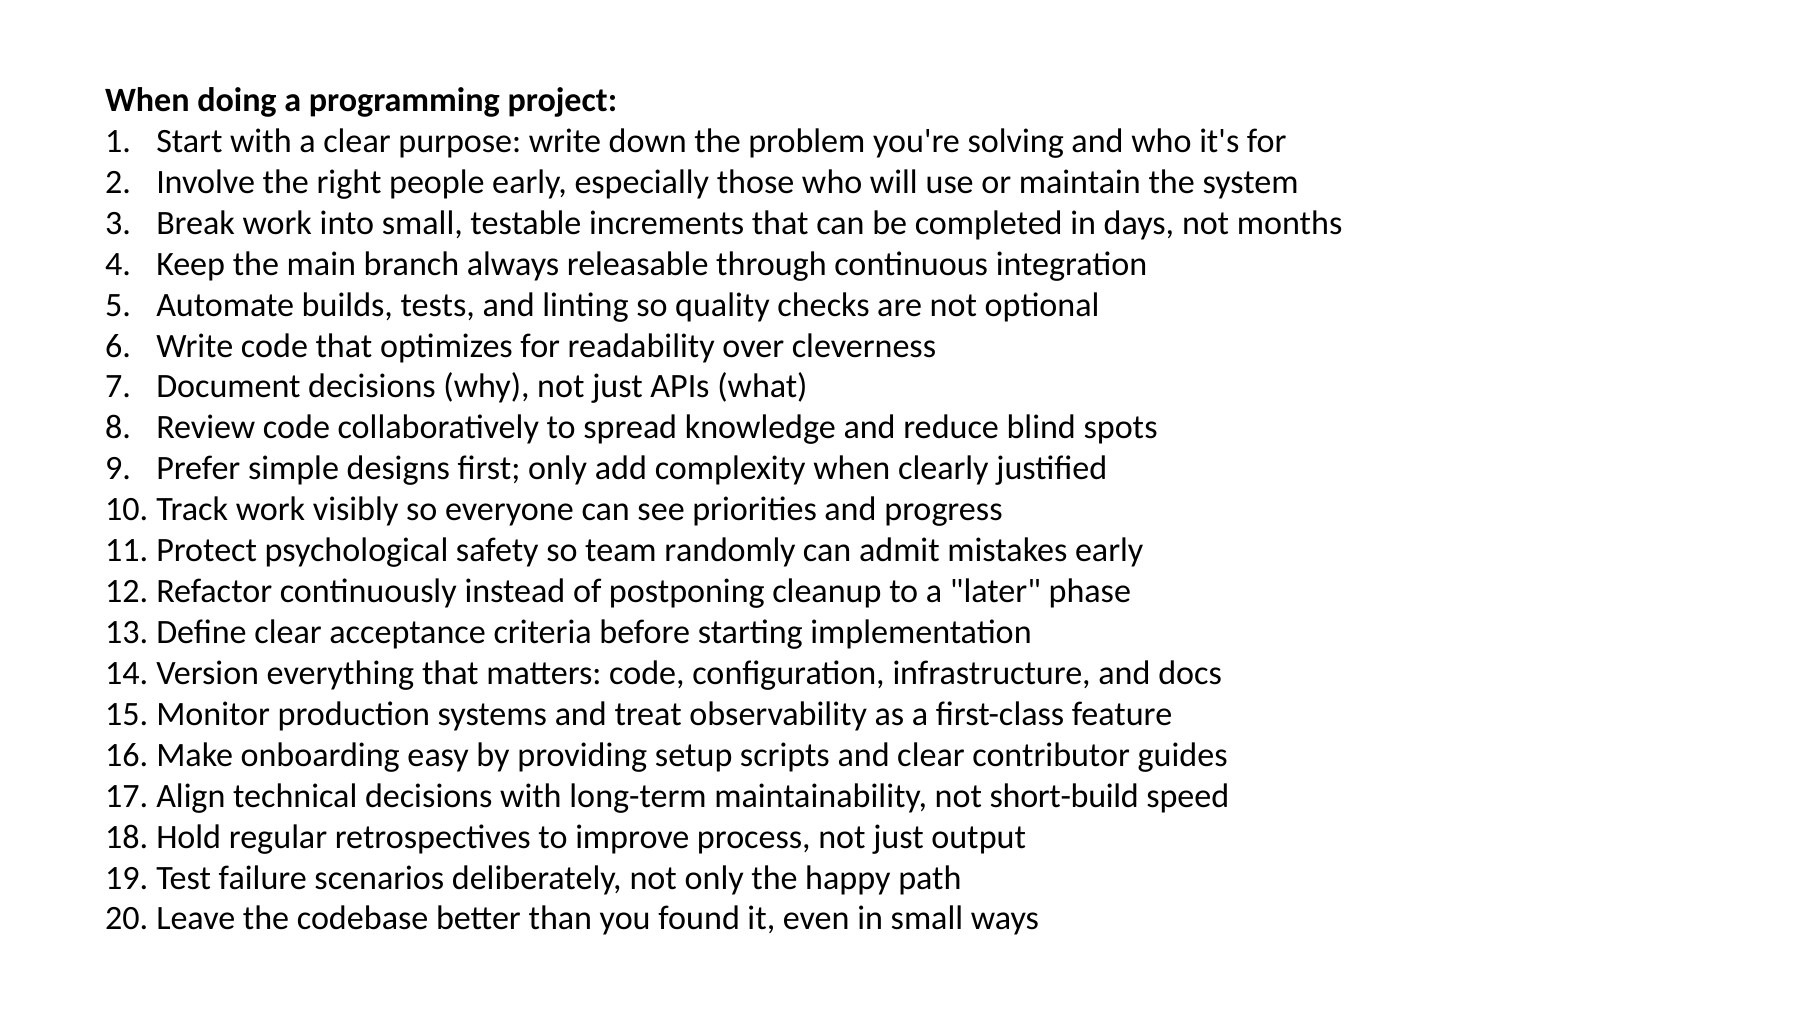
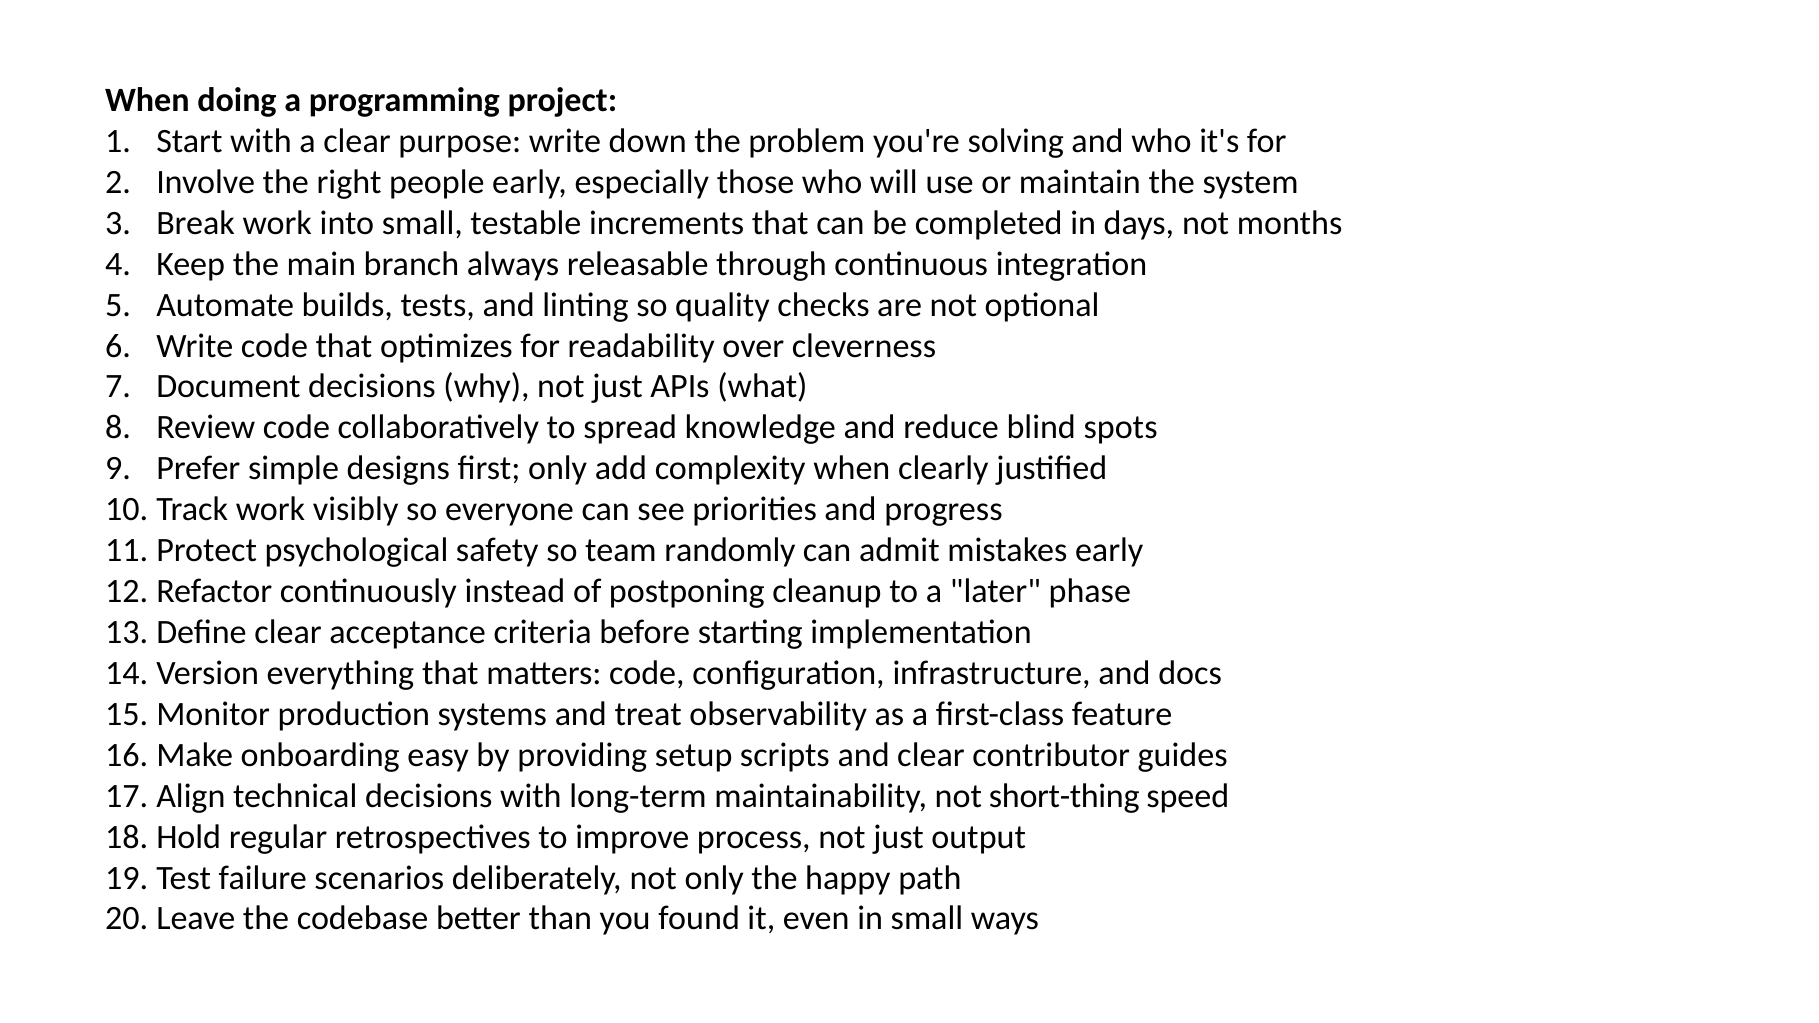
short-build: short-build -> short-thing (1064, 796)
